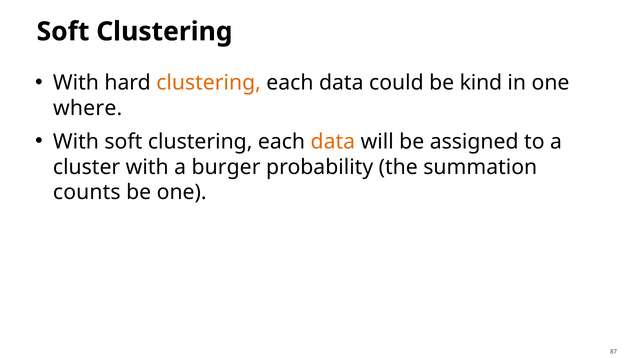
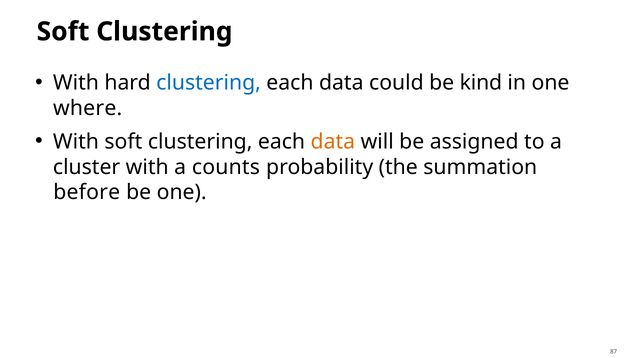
clustering colour: orange -> blue (209, 83)
burger: burger -> counts (226, 167)
counts: counts -> before (87, 192)
